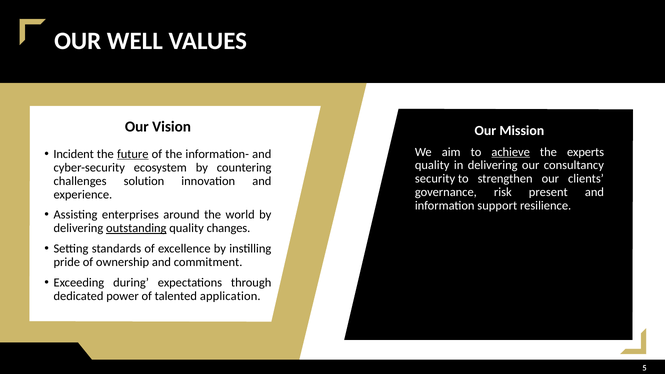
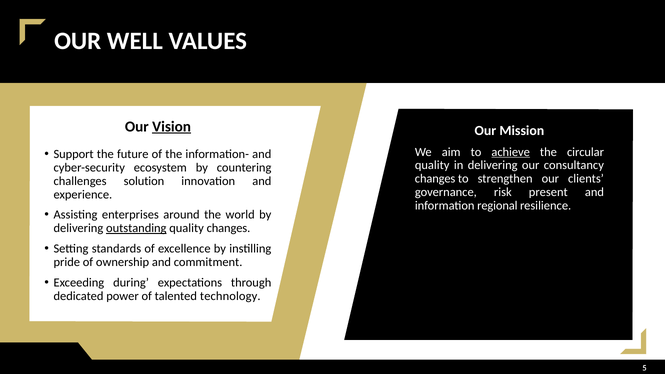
Vision underline: none -> present (172, 127)
experts: experts -> circular (585, 152)
Incident: Incident -> Support (74, 154)
future underline: present -> none (133, 154)
security: security -> changes (435, 179)
support: support -> regional (497, 206)
application: application -> technology (230, 296)
